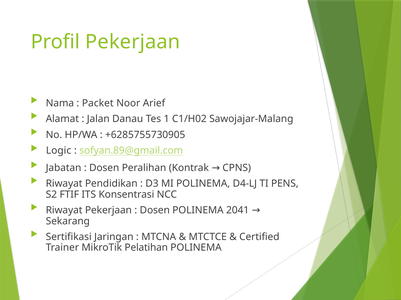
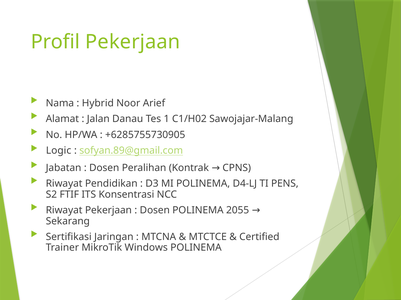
Packet: Packet -> Hybrid (98, 103)
2041: 2041 -> 2055 (238, 211)
Pelatihan: Pelatihan -> Windows (146, 248)
